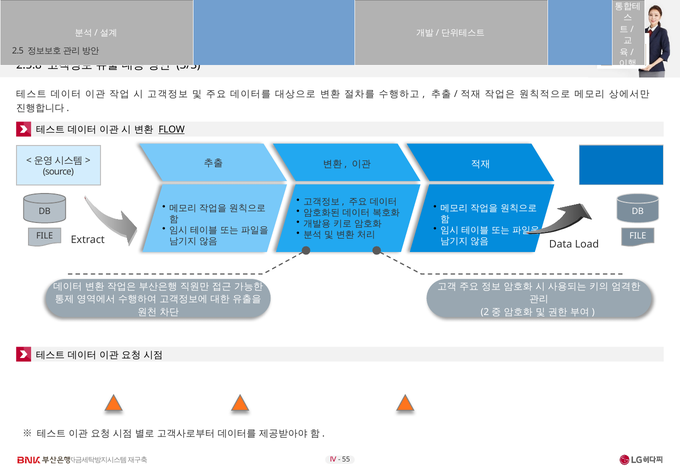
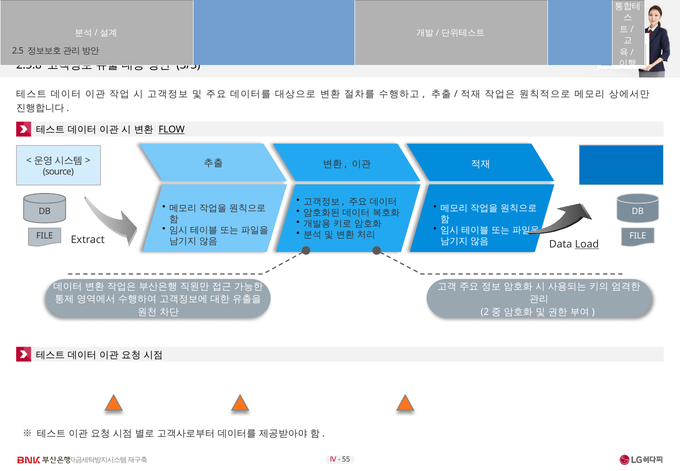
Load underline: none -> present (587, 244)
